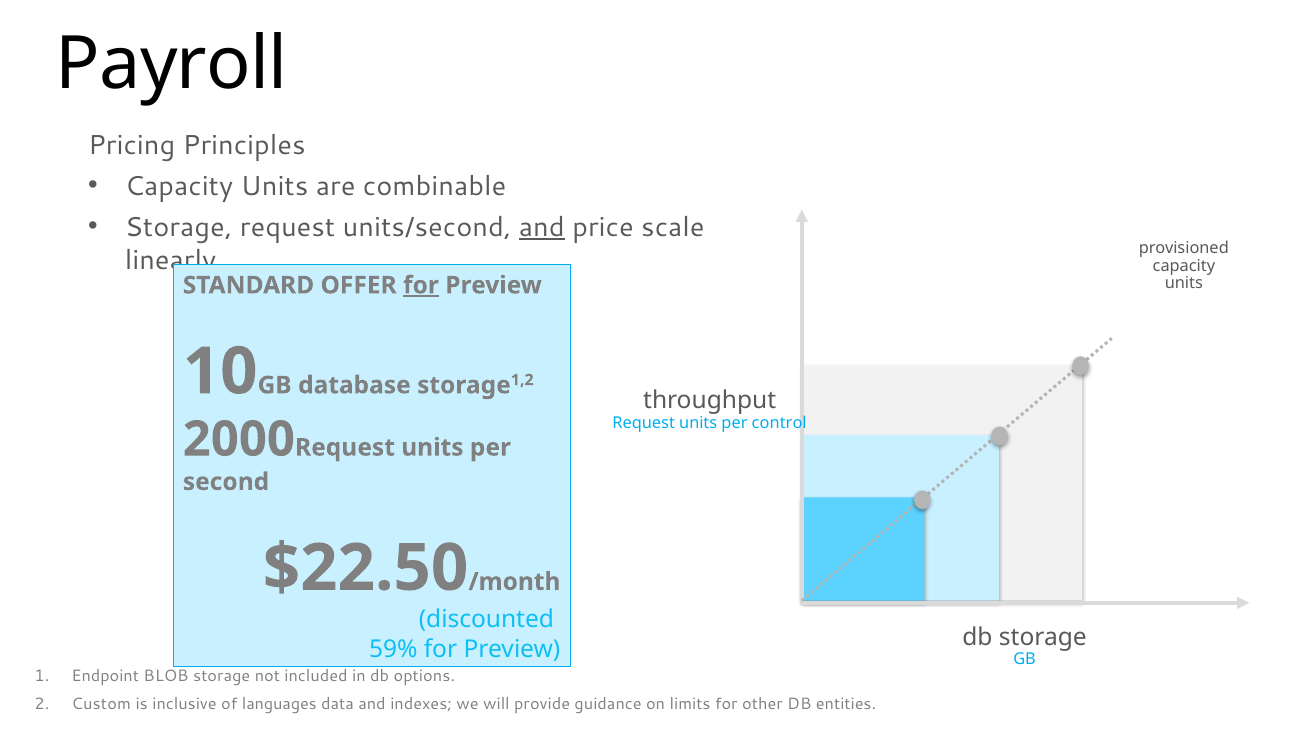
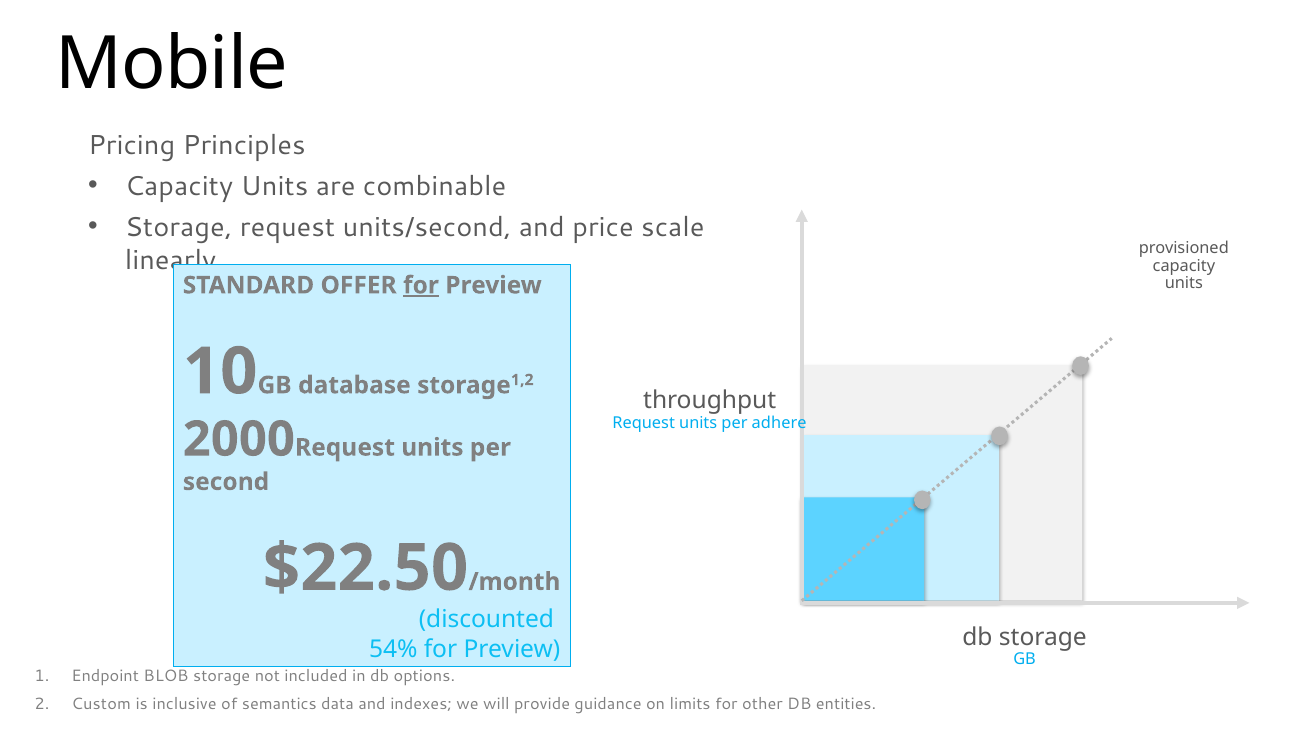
Payroll: Payroll -> Mobile (172, 64)
and underline: present -> none (542, 227)
control: control -> adhere (779, 423)
59%: 59% -> 54% (393, 649)
languages: languages -> semantics (279, 704)
